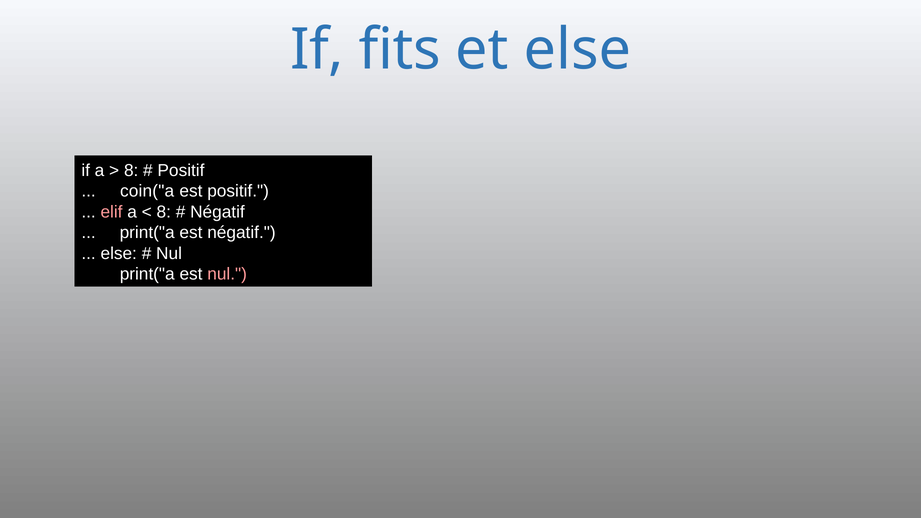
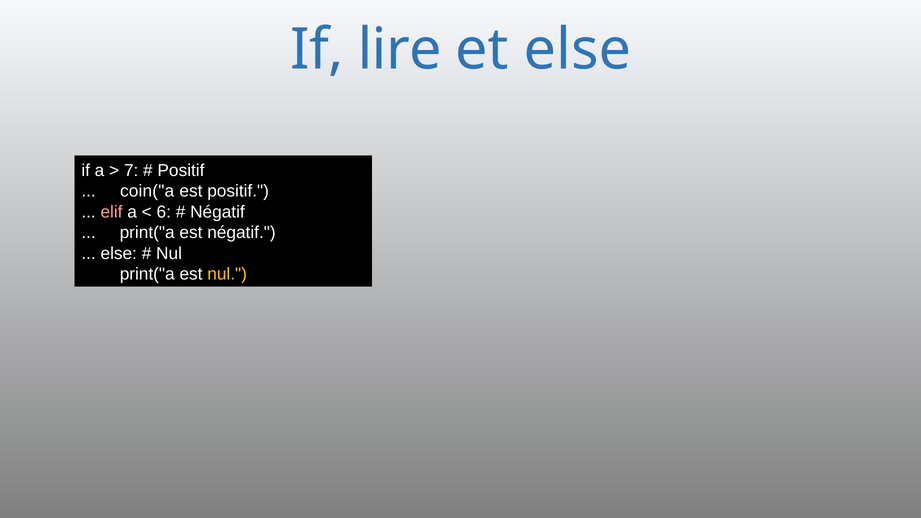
fits: fits -> lire (400, 50)
8: 8 -> 7 (131, 170)
8: 8 -> 6 (164, 212)
nul colour: pink -> yellow (227, 274)
